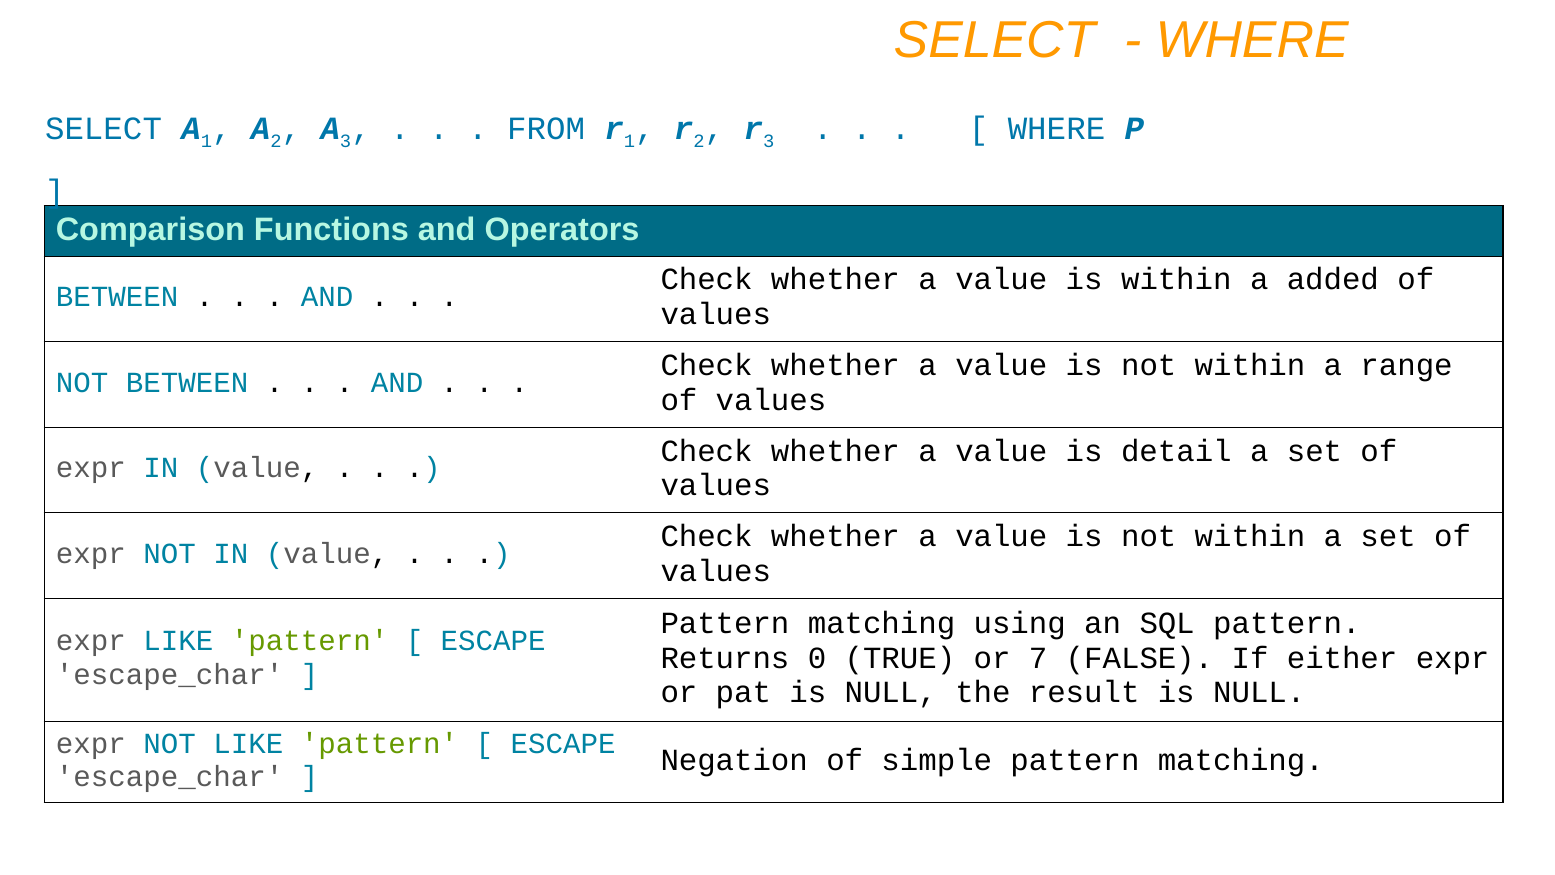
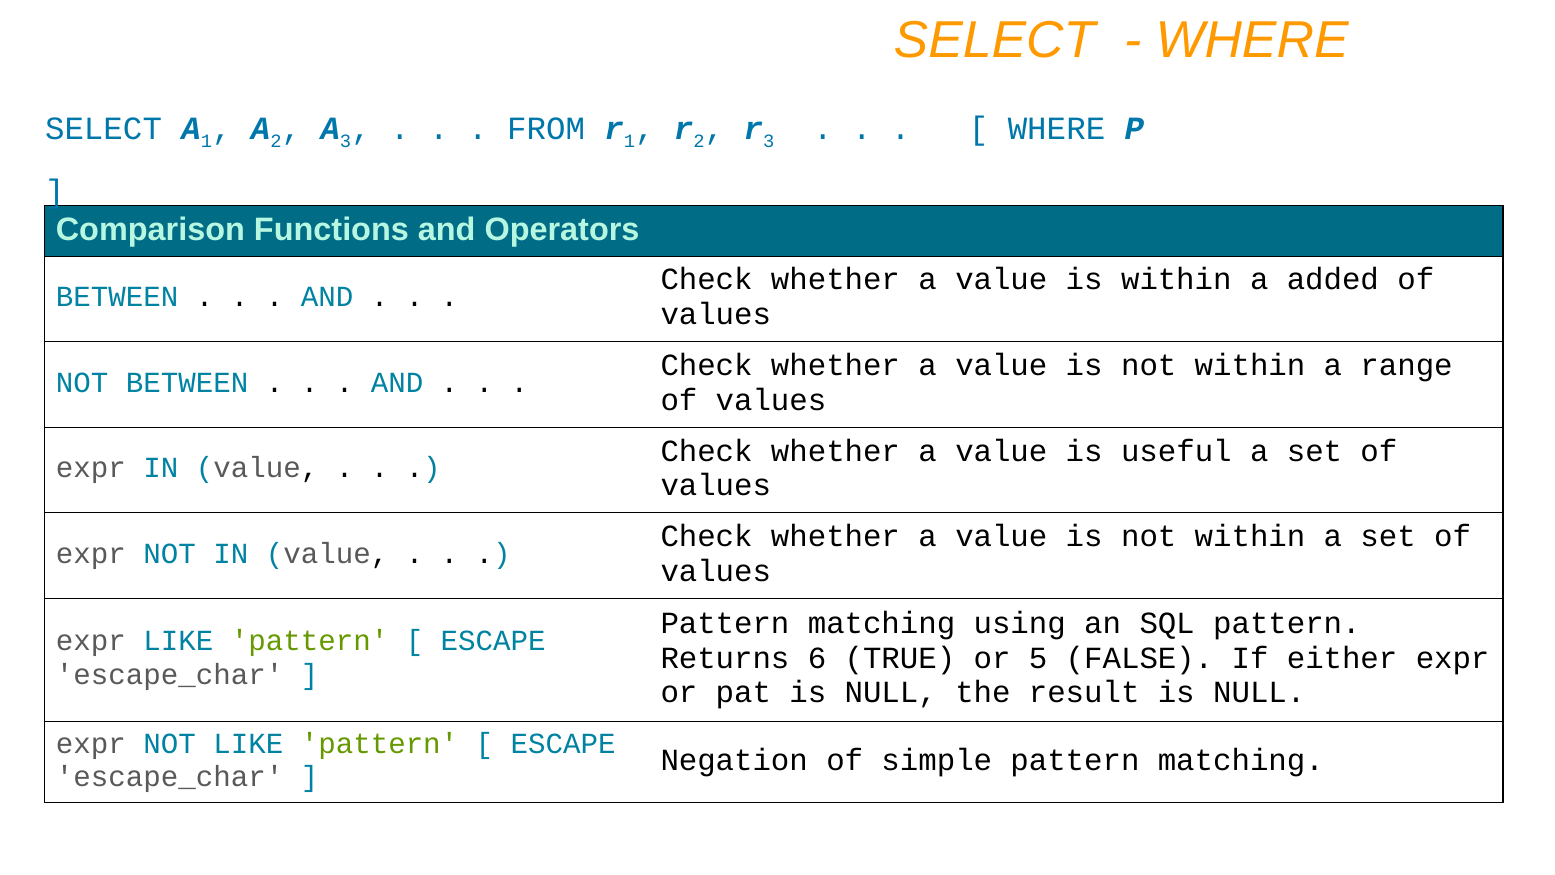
detail: detail -> useful (1176, 451)
0: 0 -> 6 (817, 658)
7: 7 -> 5 (1038, 658)
